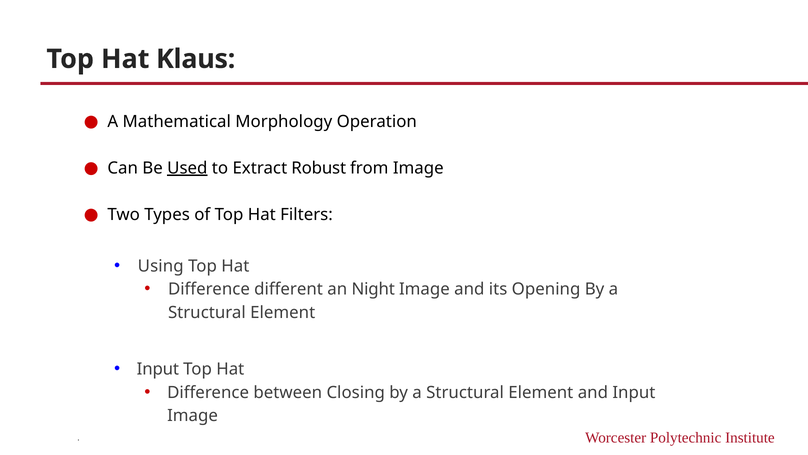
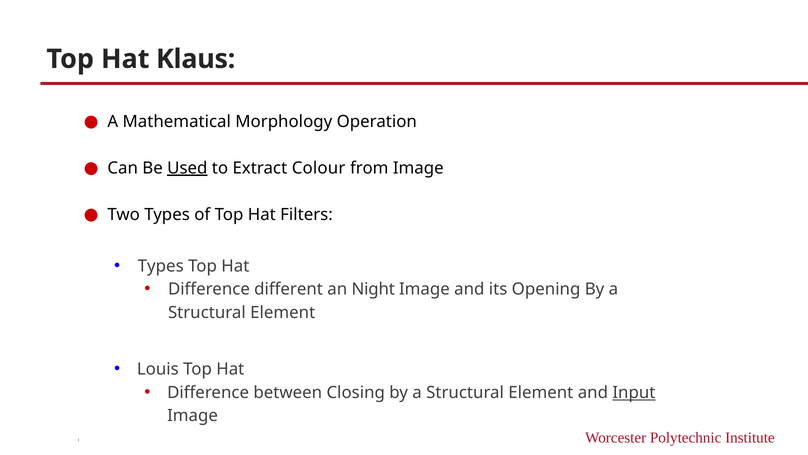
Robust: Robust -> Colour (319, 168)
Using: Using -> Types (161, 266)
Input: Input -> Louis (158, 369)
Input underline: none -> present (634, 392)
